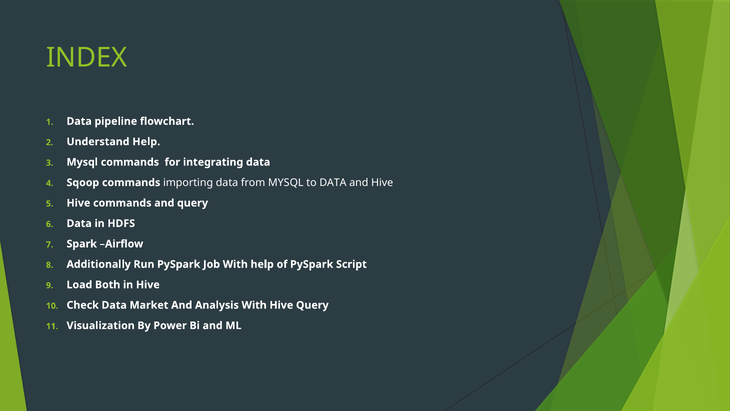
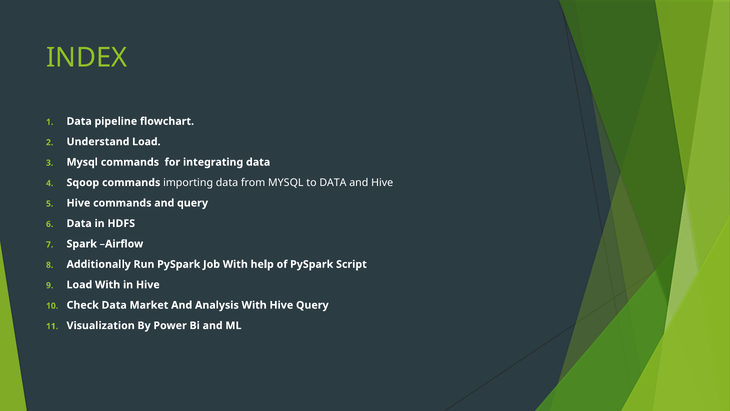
Understand Help: Help -> Load (146, 142)
Load Both: Both -> With (108, 284)
